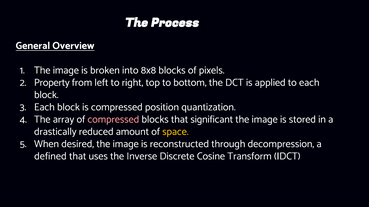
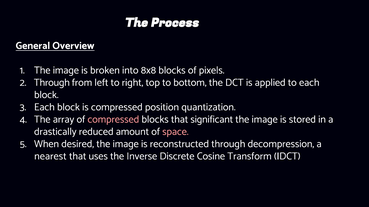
Property: Property -> Through (52, 83)
space colour: yellow -> pink (175, 132)
defined: defined -> nearest (50, 156)
